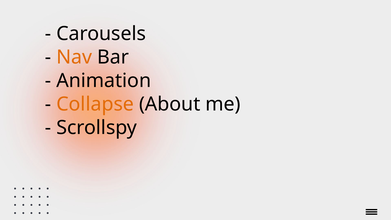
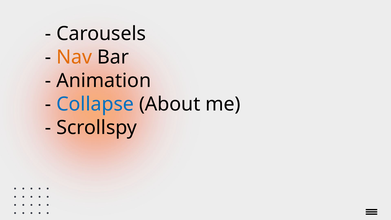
Collapse colour: orange -> blue (95, 104)
